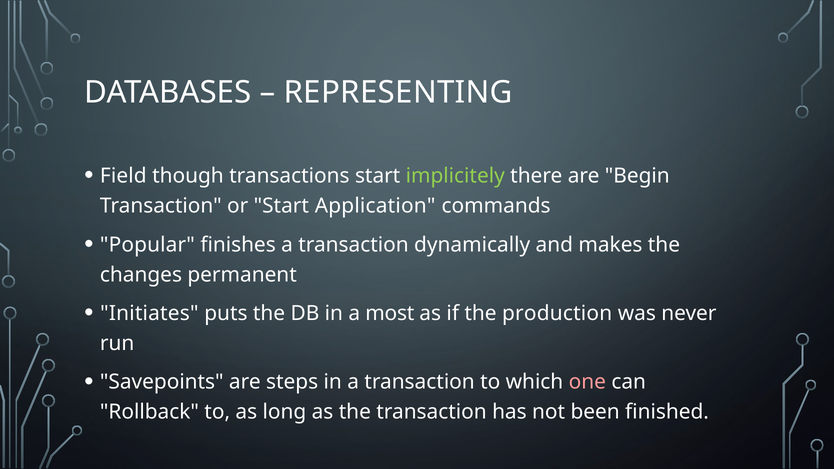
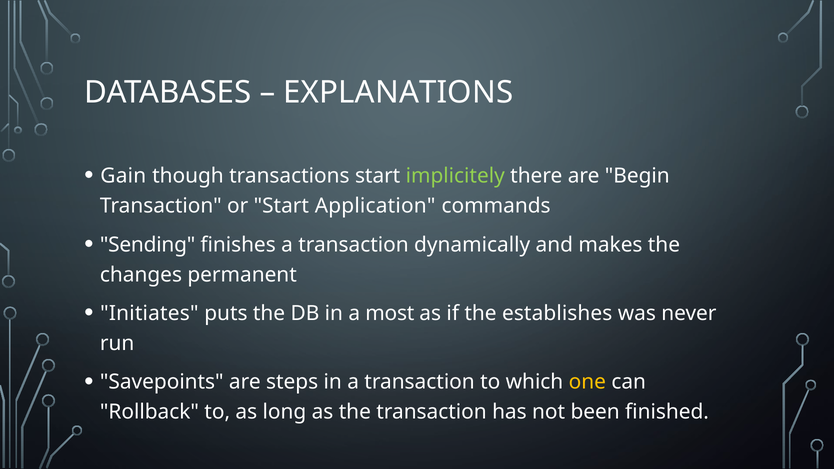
REPRESENTING: REPRESENTING -> EXPLANATIONS (398, 93)
Field: Field -> Gain (123, 176)
Popular: Popular -> Sending (148, 245)
production: production -> establishes (557, 313)
one colour: pink -> yellow (587, 382)
